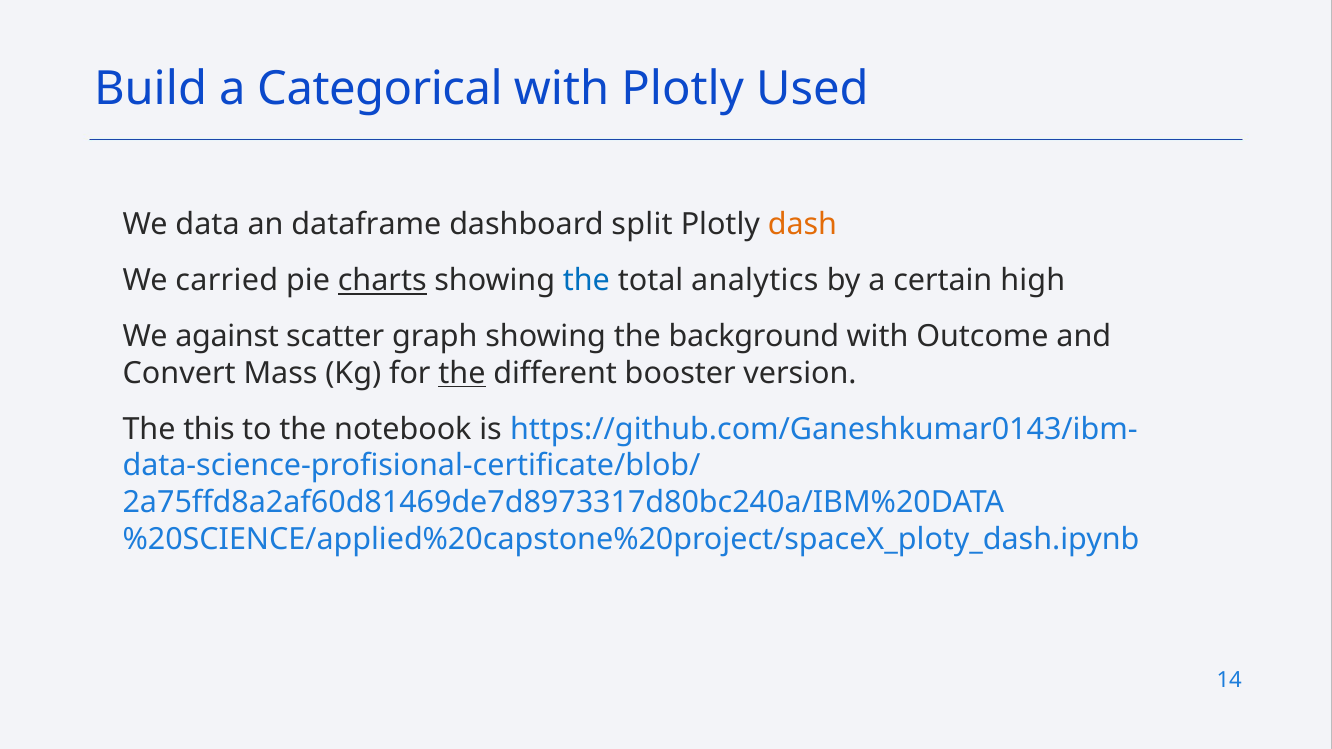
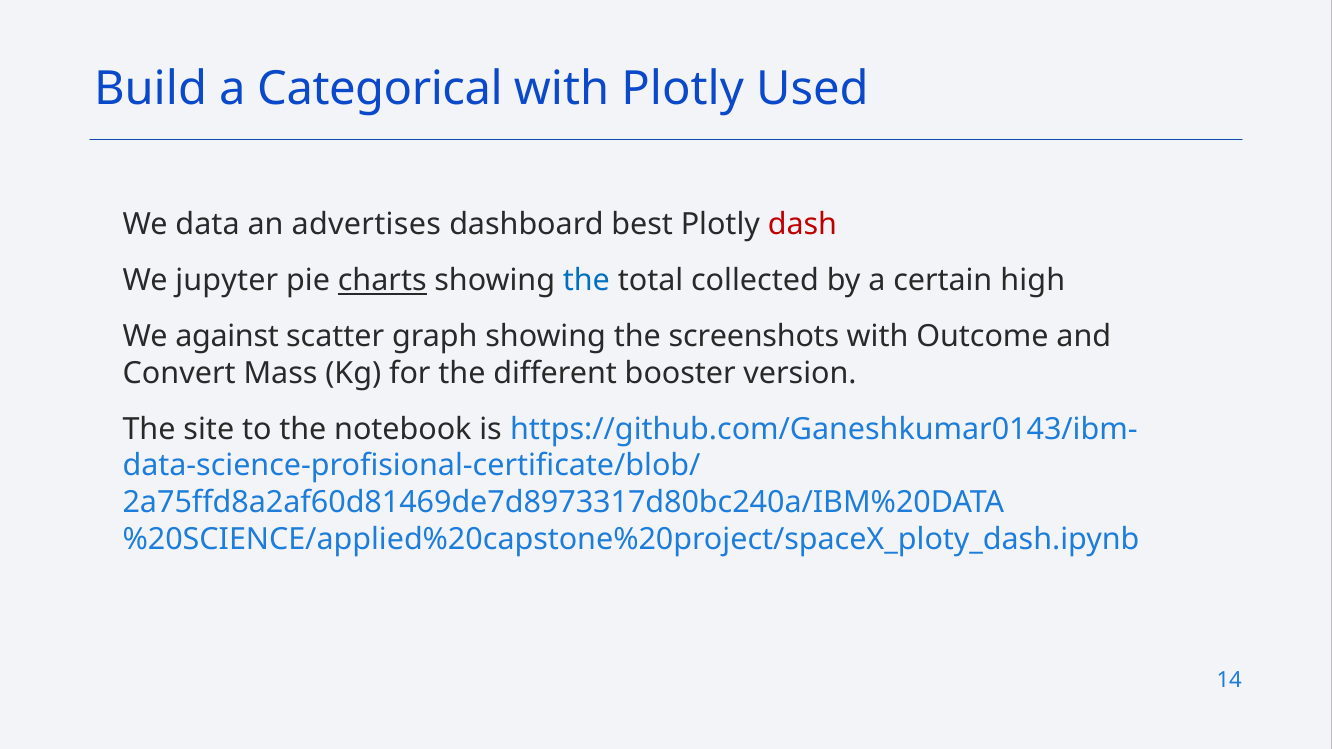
dataframe: dataframe -> advertises (366, 225)
split: split -> best (642, 225)
dash colour: orange -> red (802, 225)
carried: carried -> jupyter (227, 281)
analytics: analytics -> collected (755, 281)
background: background -> screenshots (754, 337)
the underline: present -> none (462, 373)
this: this -> site (209, 429)
